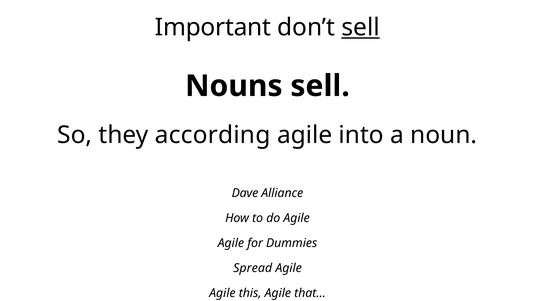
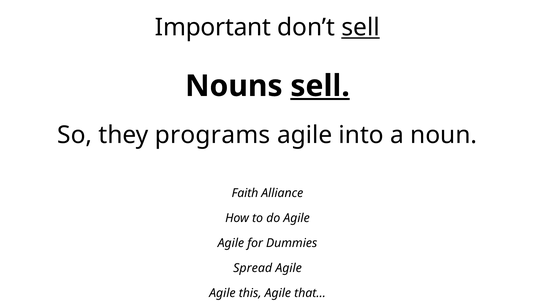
sell underline: none -> present (320, 86)
according: according -> programs (213, 135)
Dave: Dave -> Faith (245, 193)
